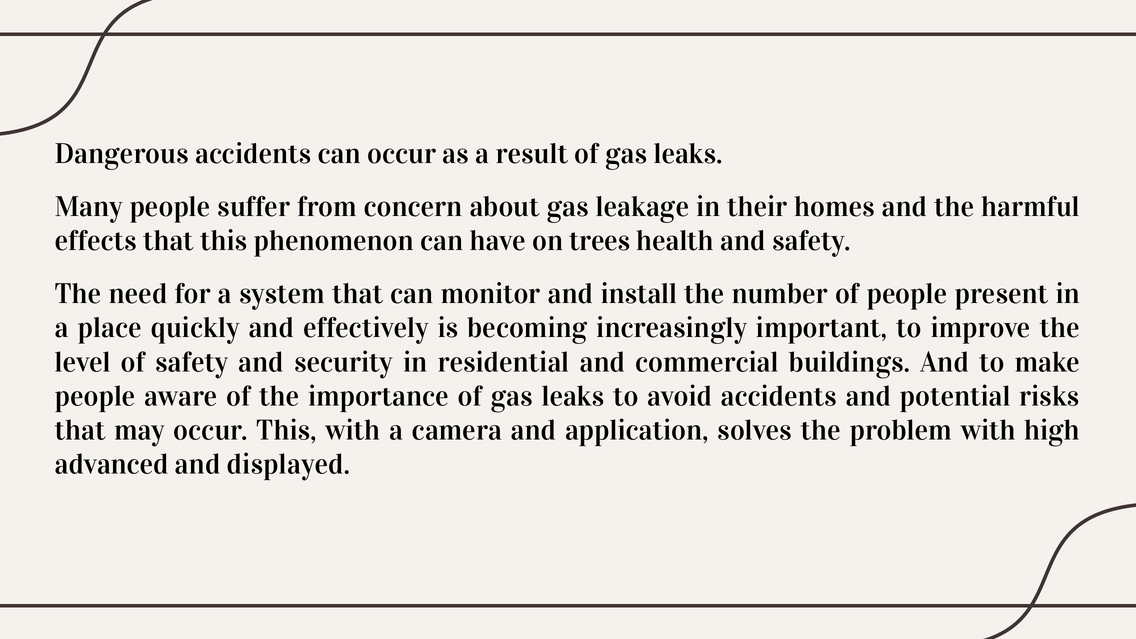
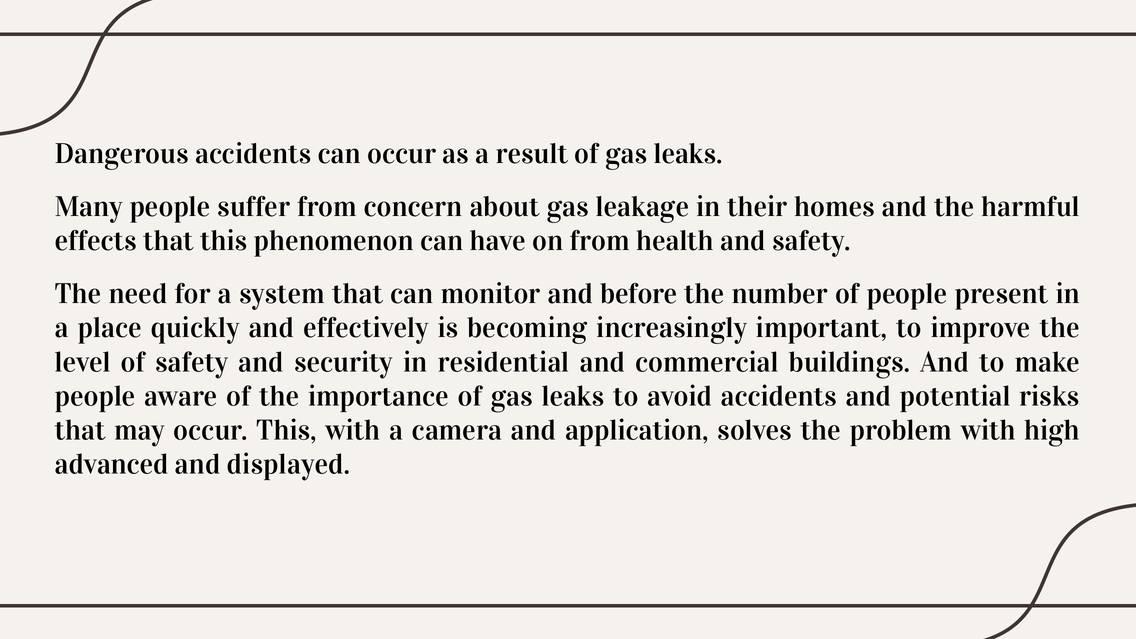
on trees: trees -> from (600, 241)
install: install -> before (639, 294)
